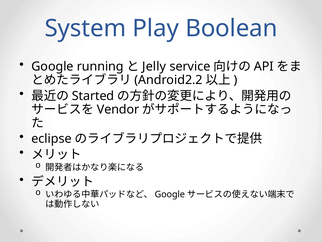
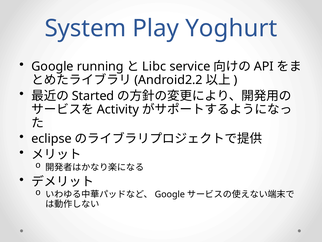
Boolean: Boolean -> Yoghurt (231, 28)
Jelly: Jelly -> Libc (154, 66)
Vendor: Vendor -> Activity (118, 109)
